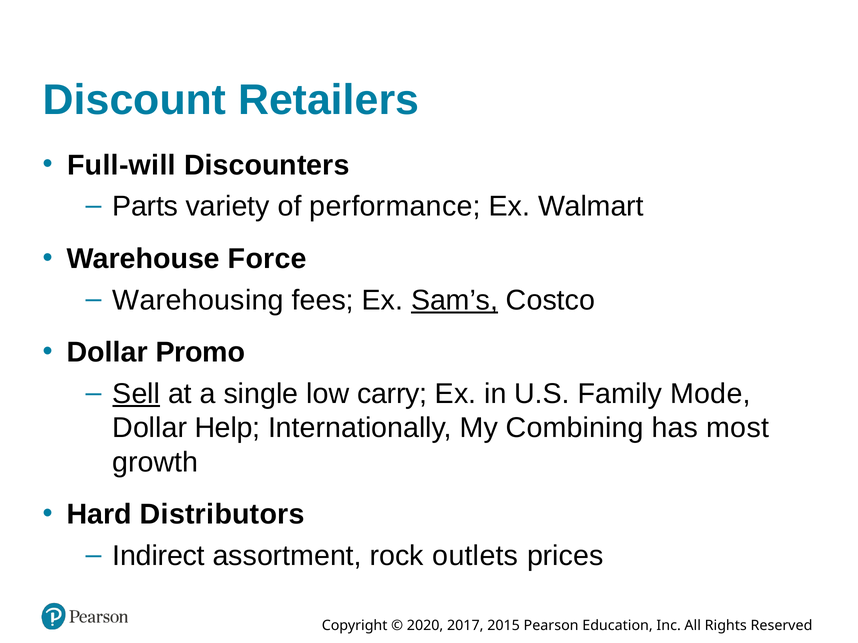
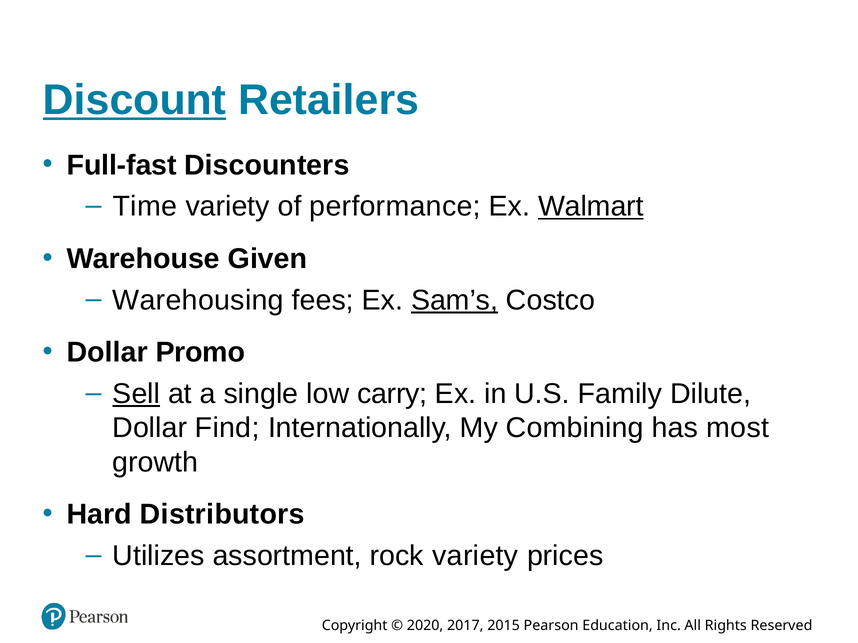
Discount underline: none -> present (135, 100)
Full-will: Full-will -> Full-fast (122, 165)
Parts: Parts -> Time (145, 207)
Walmart underline: none -> present (591, 207)
Force: Force -> Given (268, 259)
Mode: Mode -> Dilute (711, 394)
Help: Help -> Find (227, 428)
Indirect: Indirect -> Utilizes (159, 556)
rock outlets: outlets -> variety (475, 556)
